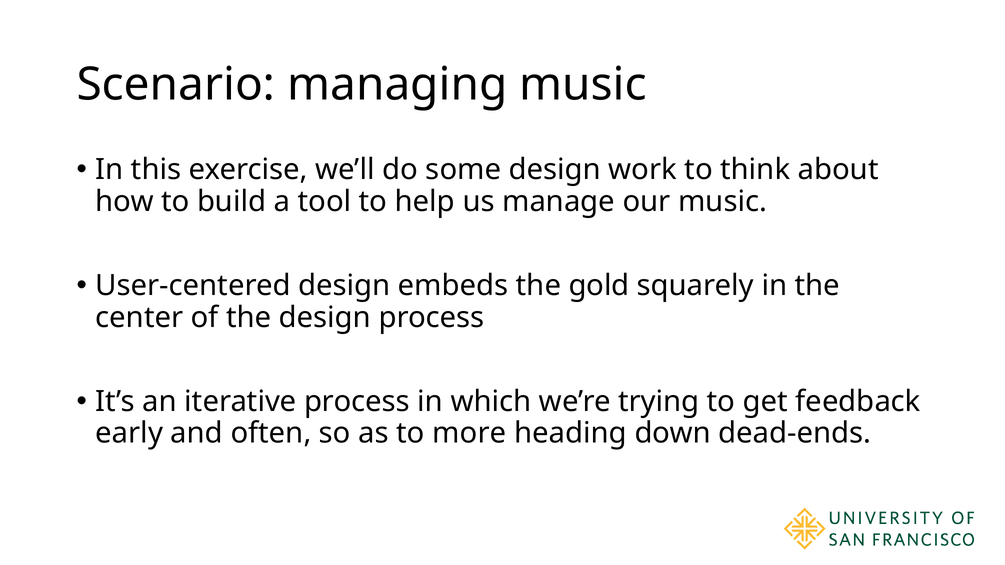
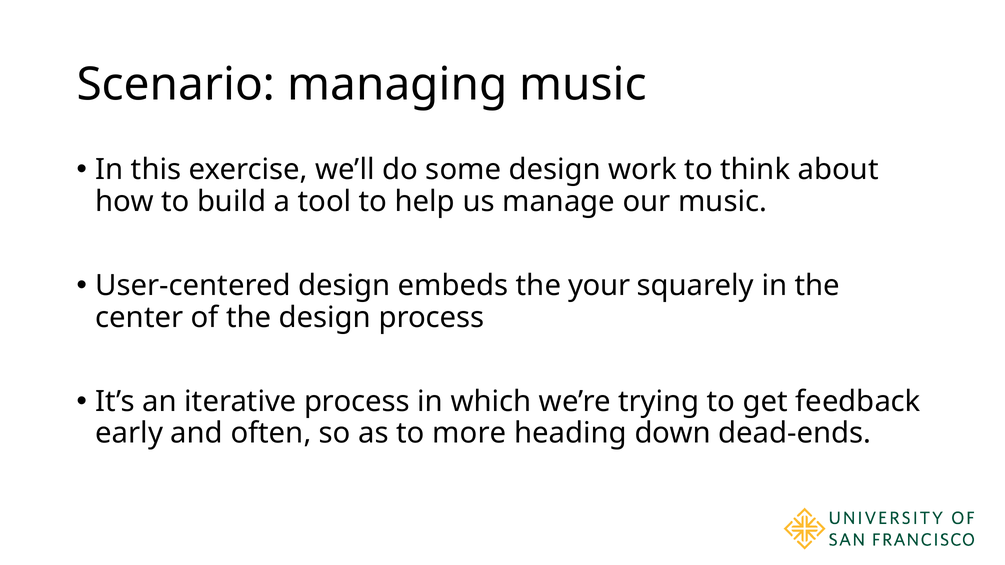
gold: gold -> your (599, 286)
